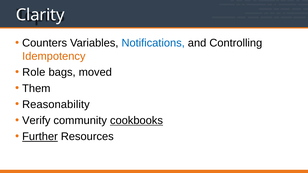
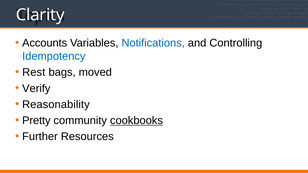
Counters: Counters -> Accounts (45, 43)
Idempotency colour: orange -> blue (54, 56)
Role: Role -> Rest (34, 72)
Them: Them -> Verify (36, 88)
Verify: Verify -> Pretty (36, 121)
Further underline: present -> none (40, 137)
